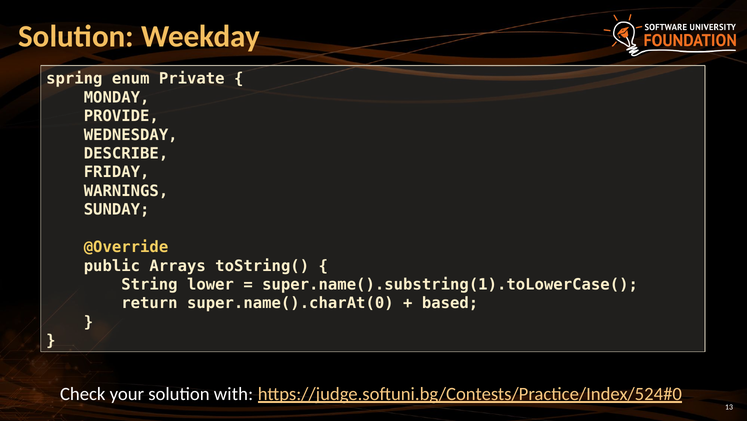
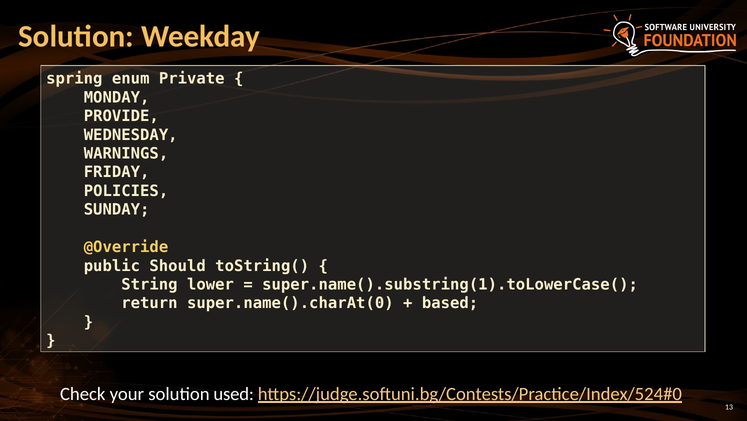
DESCRIBE: DESCRIBE -> WARNINGS (126, 153)
WARNINGS: WARNINGS -> POLICIES (126, 191)
Arrays: Arrays -> Should (178, 265)
with: with -> used (234, 393)
